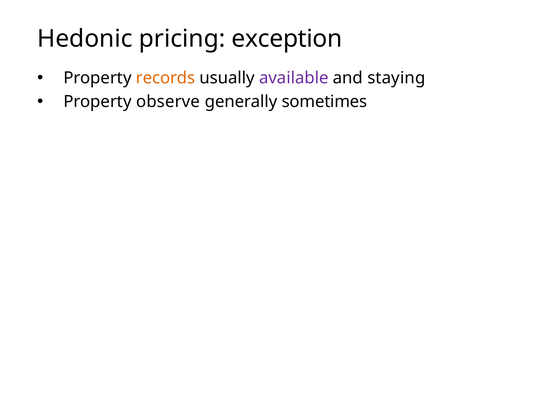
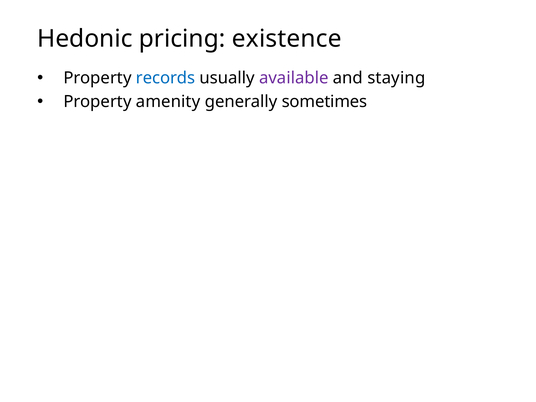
exception: exception -> existence (287, 39)
records colour: orange -> blue (166, 78)
observe: observe -> amenity (168, 102)
